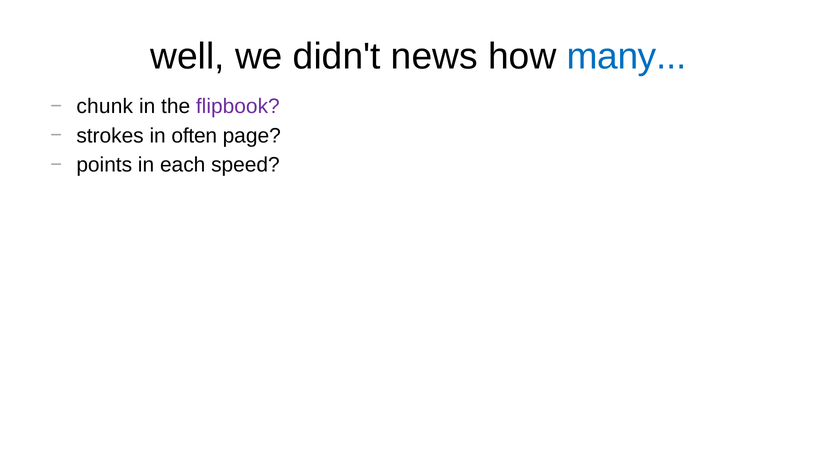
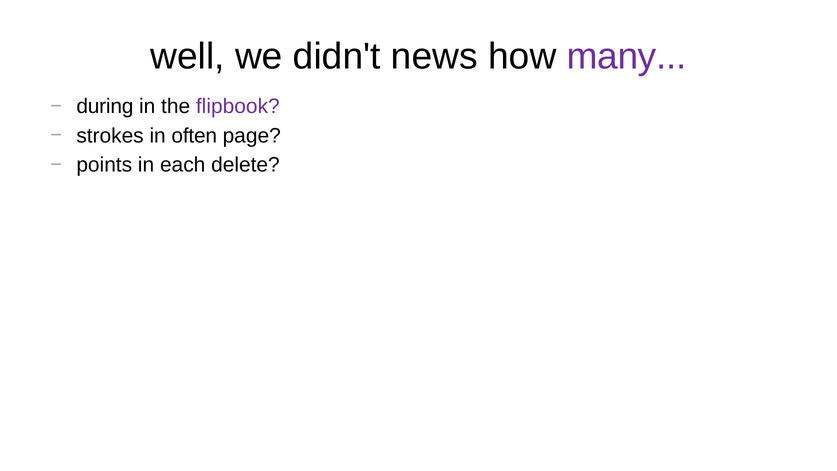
many colour: blue -> purple (627, 56)
chunk: chunk -> during (105, 106)
speed: speed -> delete (245, 165)
